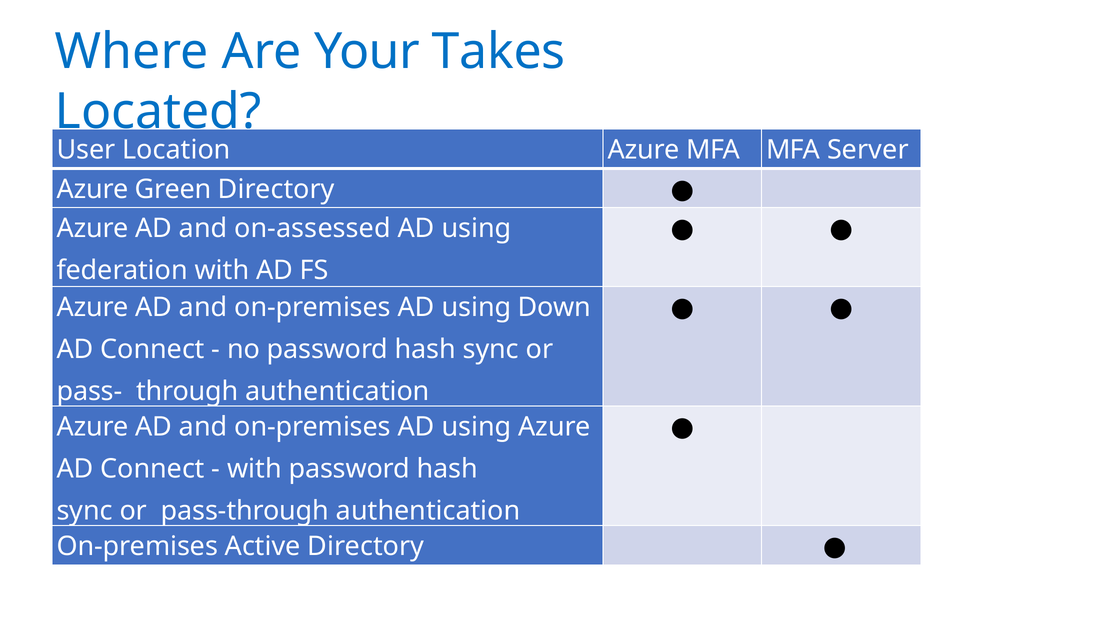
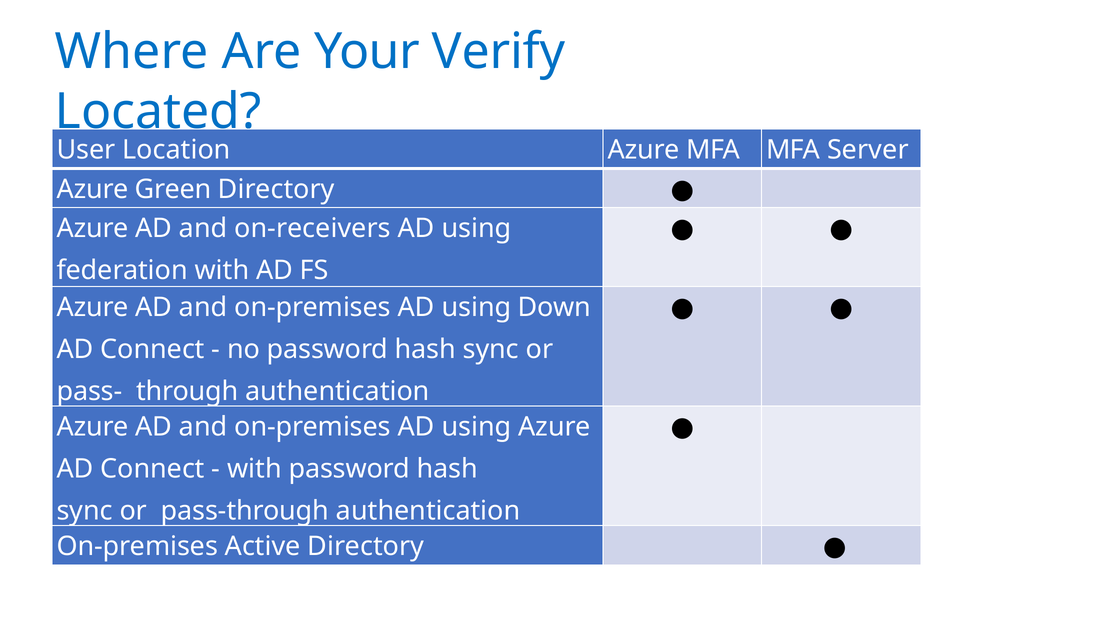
Takes: Takes -> Verify (499, 52)
on-assessed: on-assessed -> on-receivers (313, 229)
